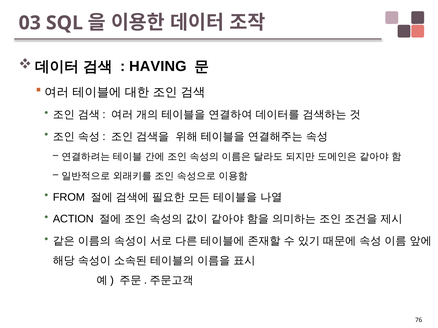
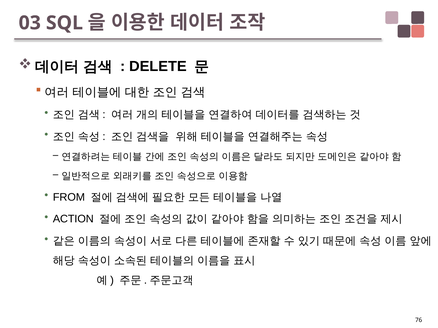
HAVING: HAVING -> DELETE (158, 67)
